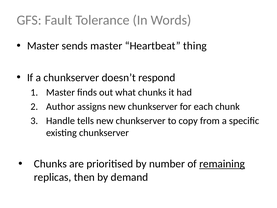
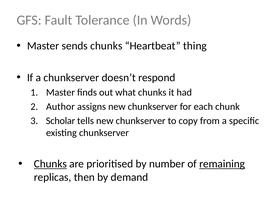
sends master: master -> chunks (106, 46)
Handle: Handle -> Scholar (61, 121)
Chunks underline: none -> present (50, 164)
